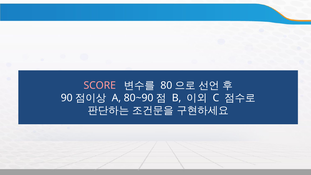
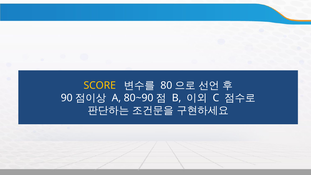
SCORE colour: pink -> yellow (100, 86)
